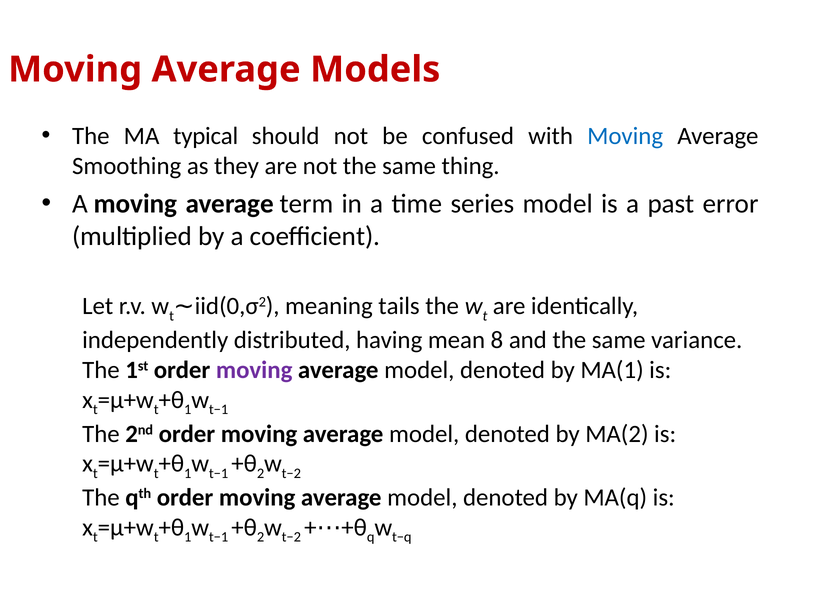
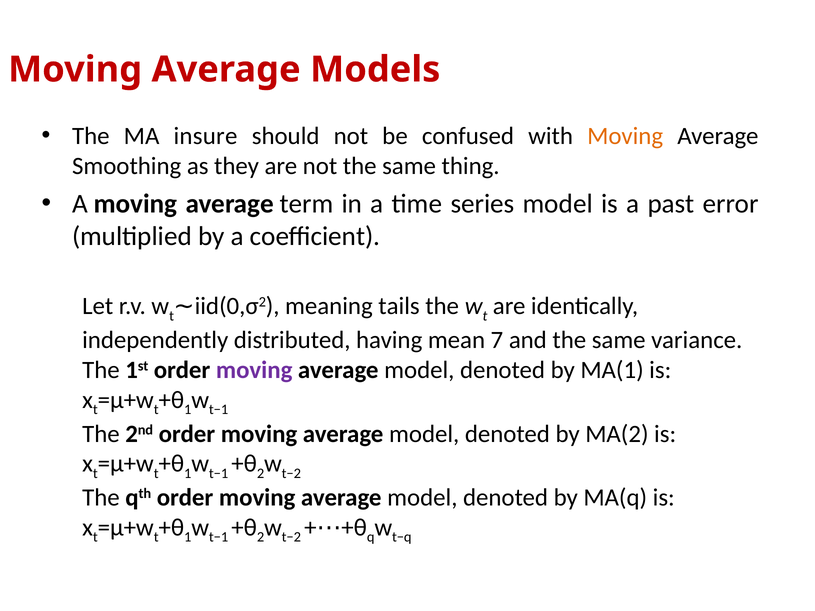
typical: typical -> insure (205, 136)
Moving colour: blue -> orange (625, 136)
8: 8 -> 7 (497, 340)
